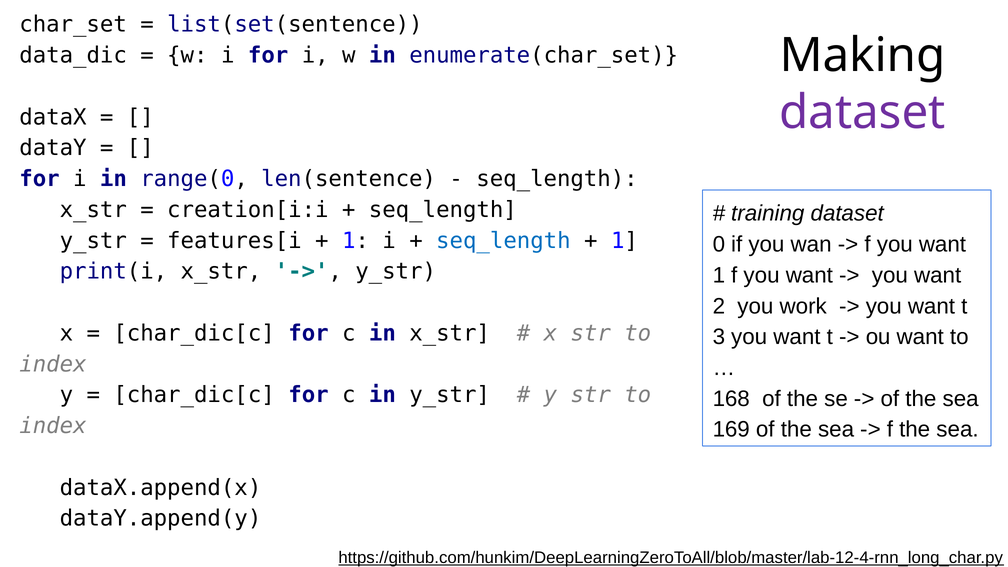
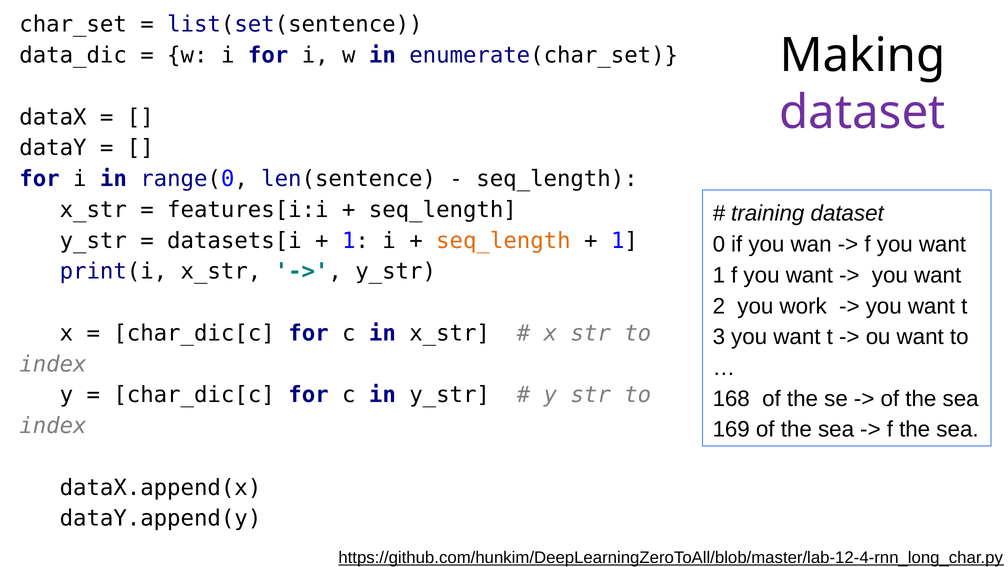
creation[i:i: creation[i:i -> features[i:i (248, 210)
features[i: features[i -> datasets[i (234, 241)
seq_length colour: blue -> orange (503, 241)
